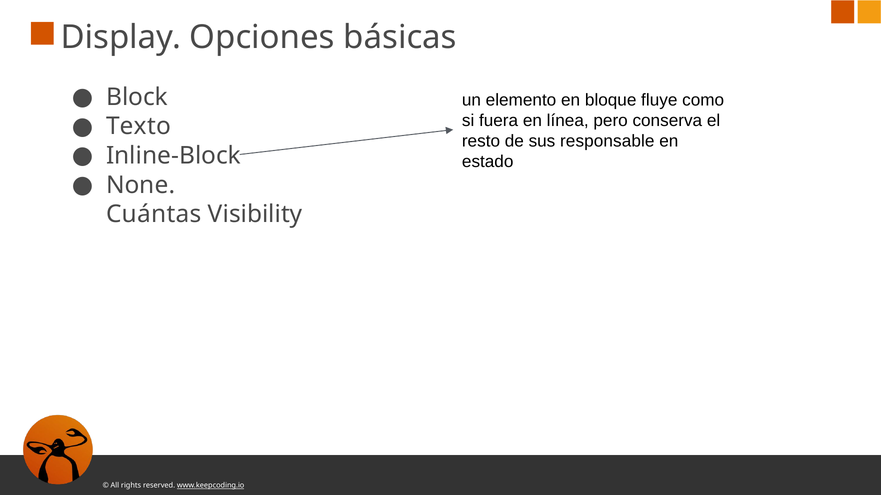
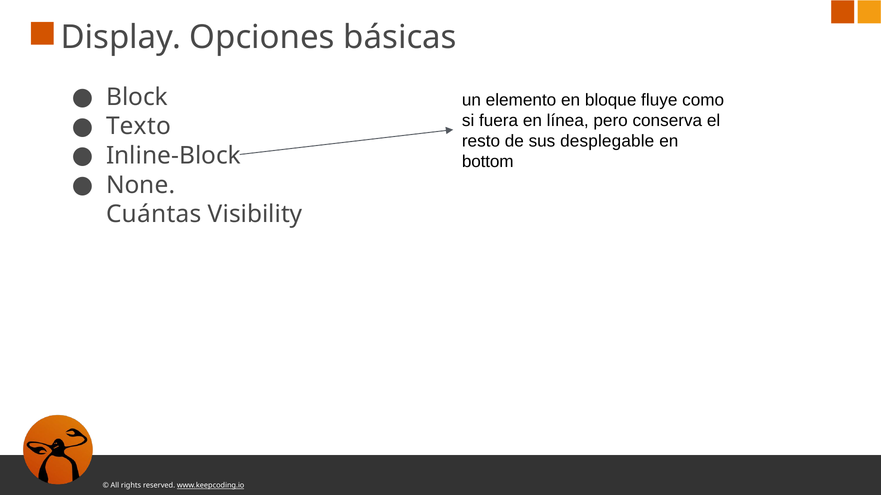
responsable: responsable -> desplegable (607, 141)
estado: estado -> bottom (488, 162)
